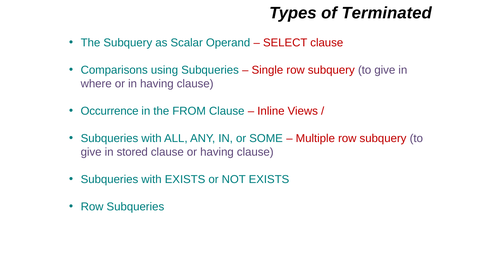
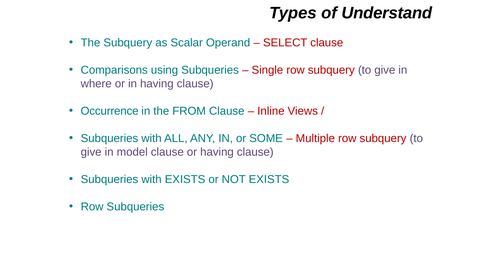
Terminated: Terminated -> Understand (387, 13)
stored: stored -> model (132, 152)
